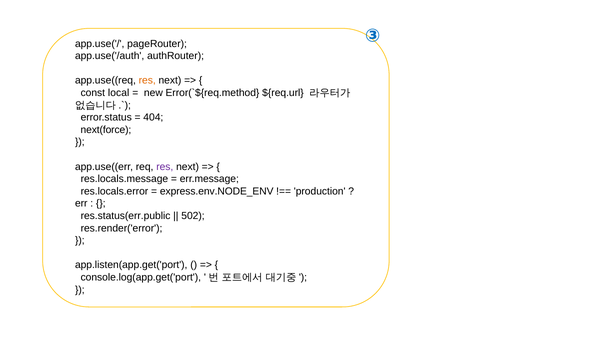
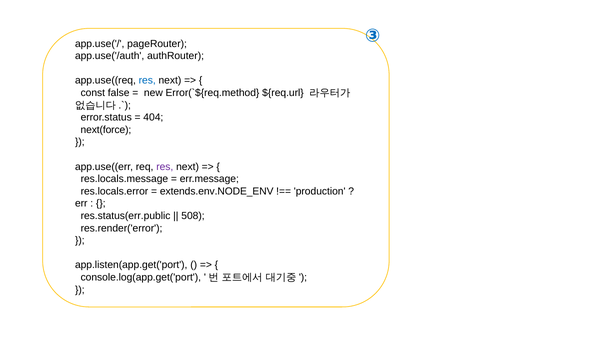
res colour: orange -> blue (147, 81)
local: local -> false (119, 93)
express.env.NODE_ENV: express.env.NODE_ENV -> extends.env.NODE_ENV (217, 192)
502: 502 -> 508 (193, 216)
